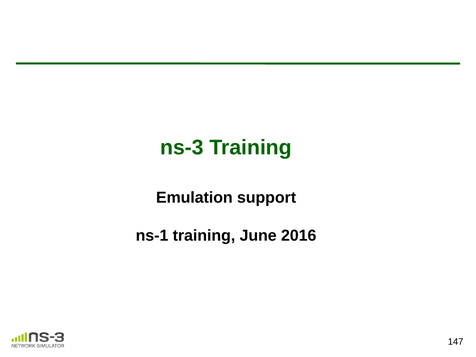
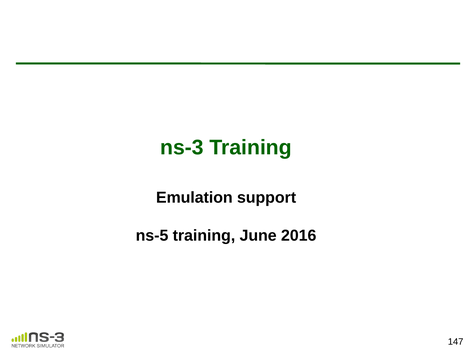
ns-1: ns-1 -> ns-5 (152, 236)
